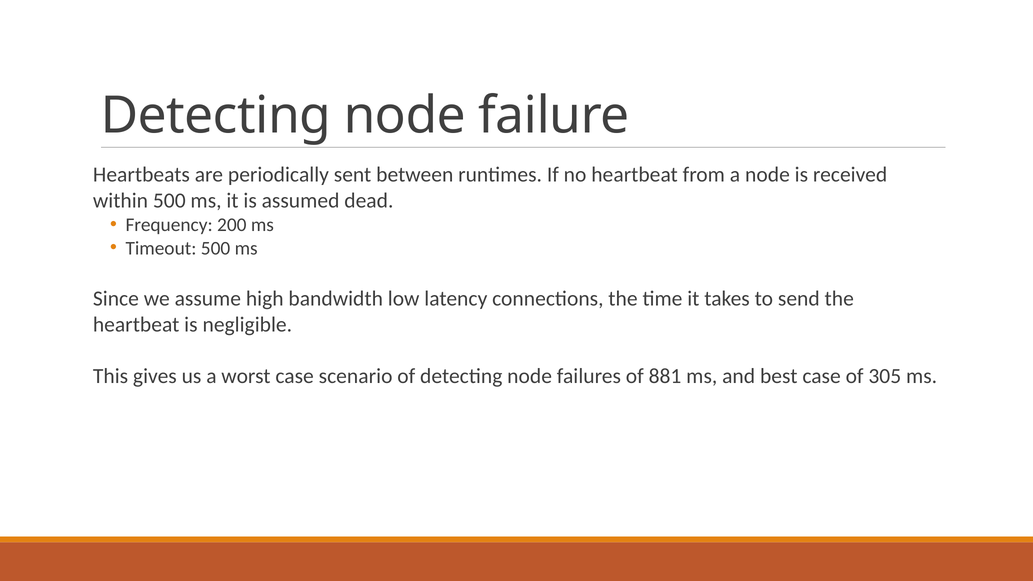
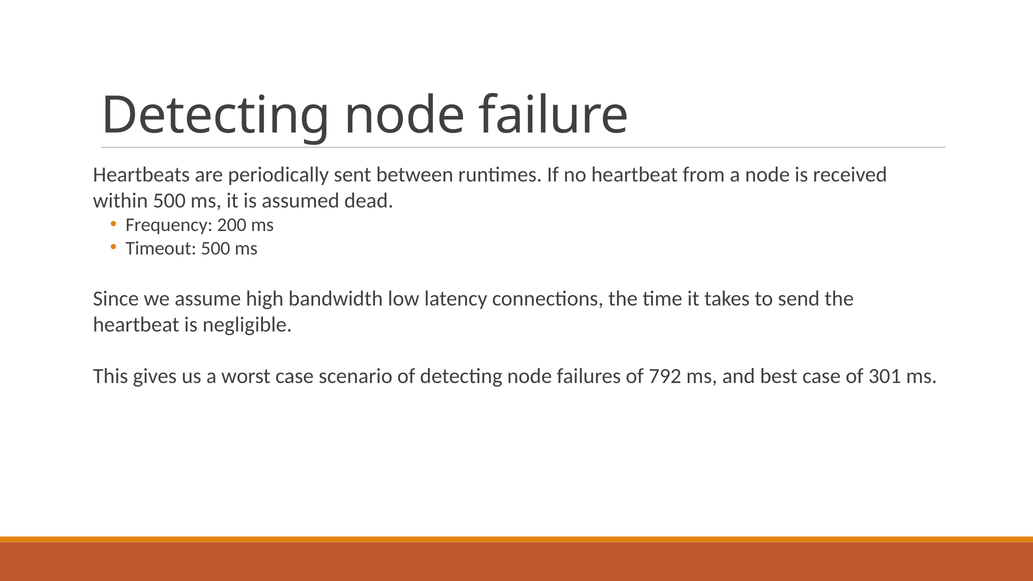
881: 881 -> 792 (665, 376)
305: 305 -> 301 (885, 376)
